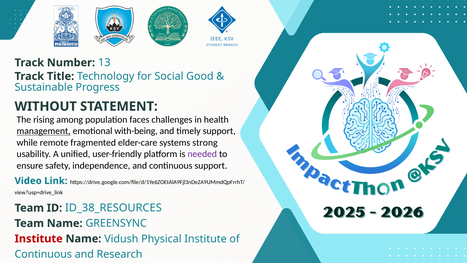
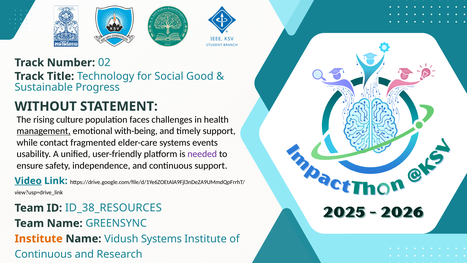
13: 13 -> 02 (104, 63)
among: among -> culture (70, 119)
remote: remote -> contact (54, 142)
strong: strong -> events (205, 142)
Video underline: none -> present (28, 181)
Institute colour: red -> orange (39, 238)
Vidush Physical: Physical -> Systems (161, 239)
